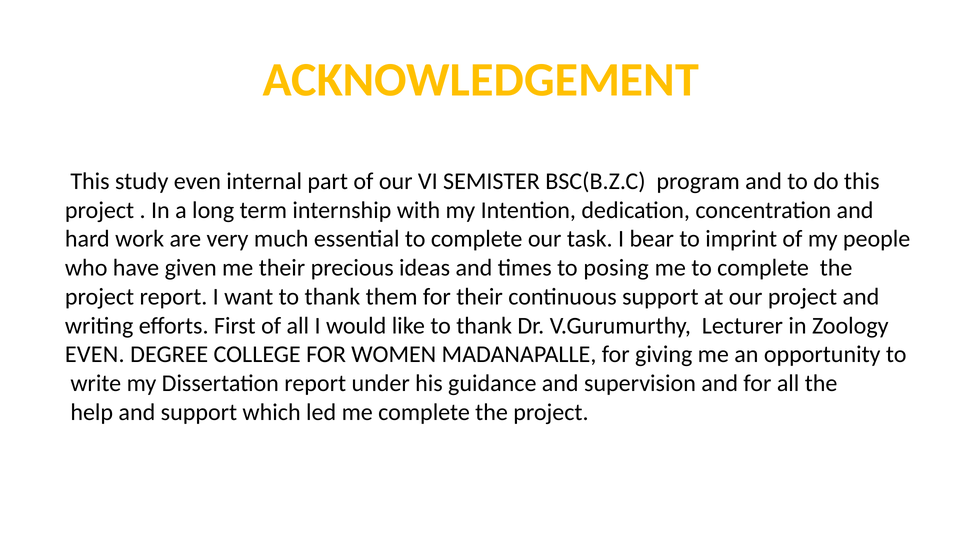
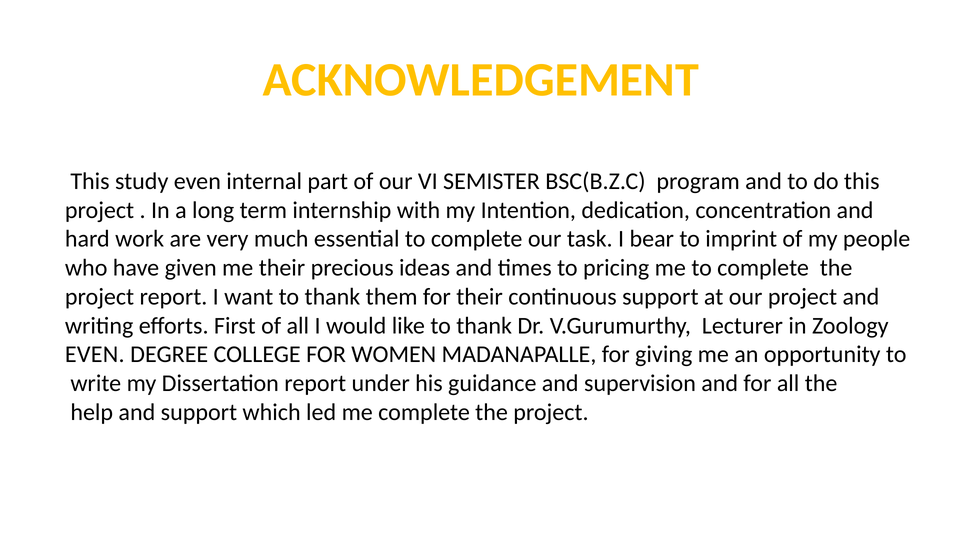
posing: posing -> pricing (616, 268)
